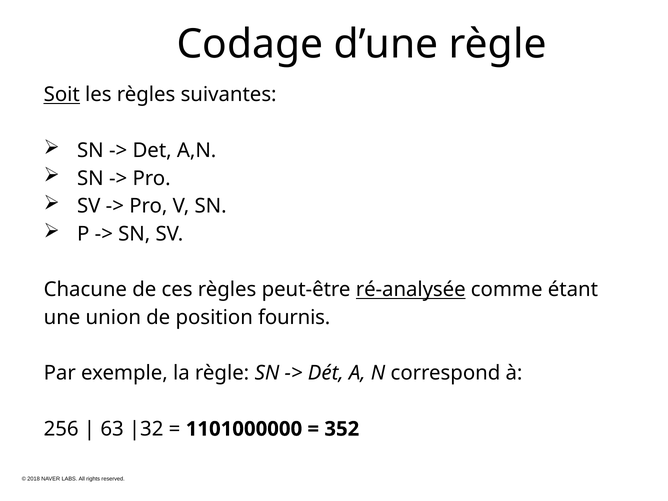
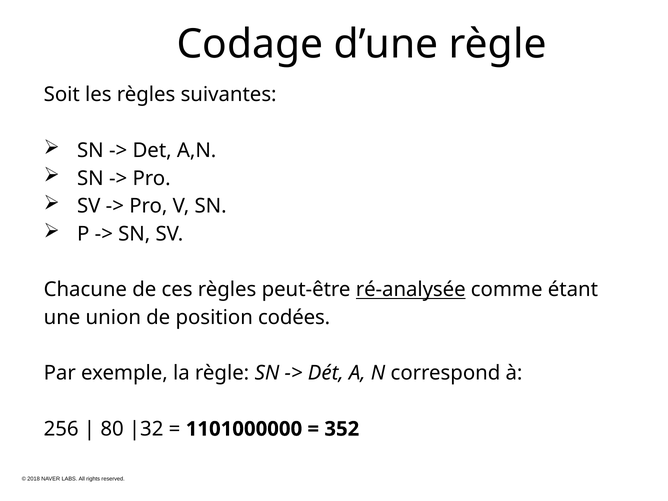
Soit underline: present -> none (62, 95)
fournis: fournis -> codées (294, 318)
63: 63 -> 80 (112, 429)
